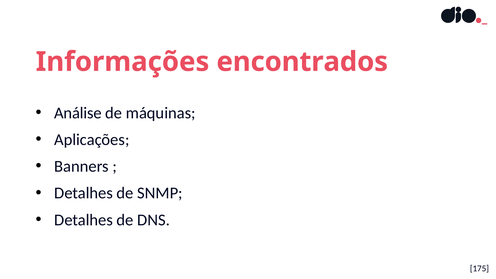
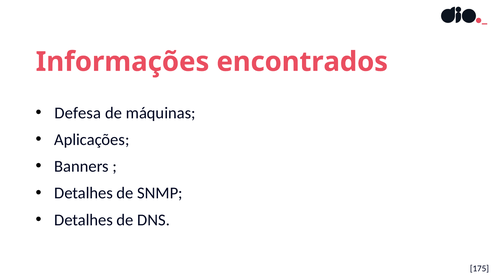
Análise: Análise -> Defesa (78, 113)
